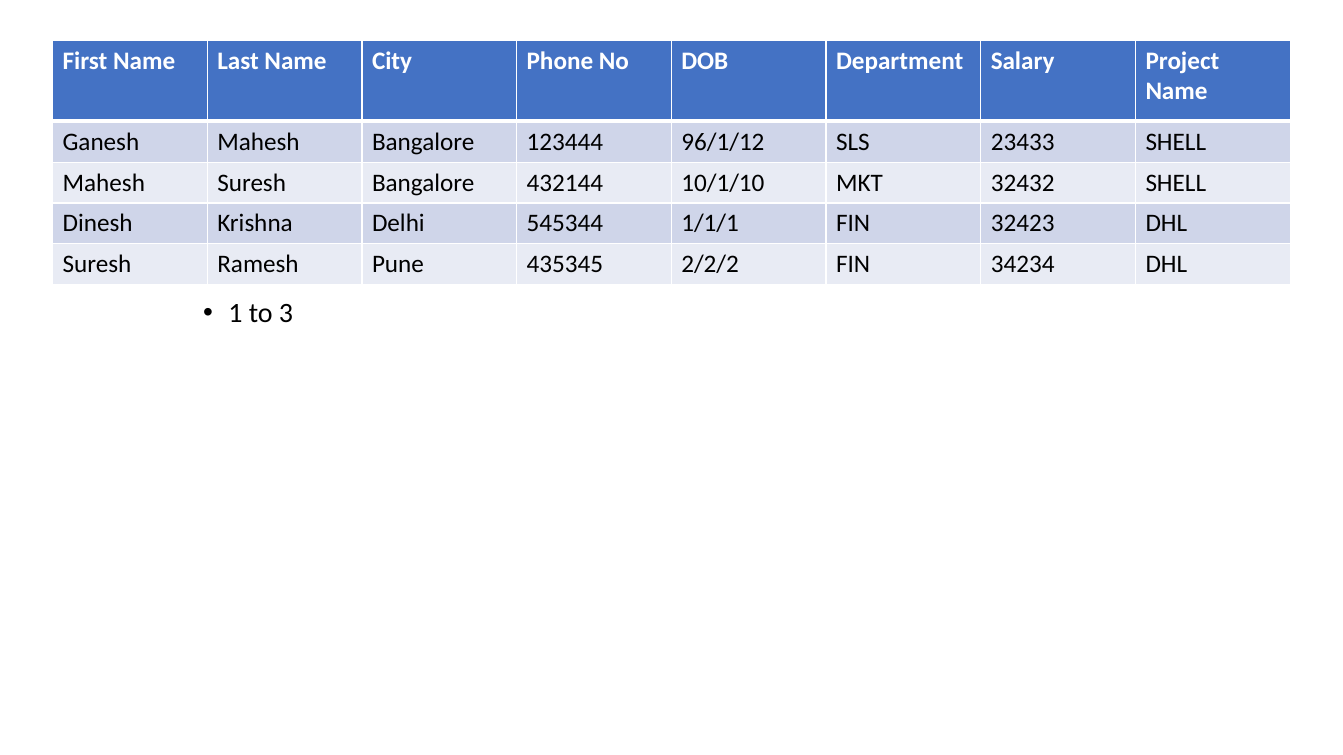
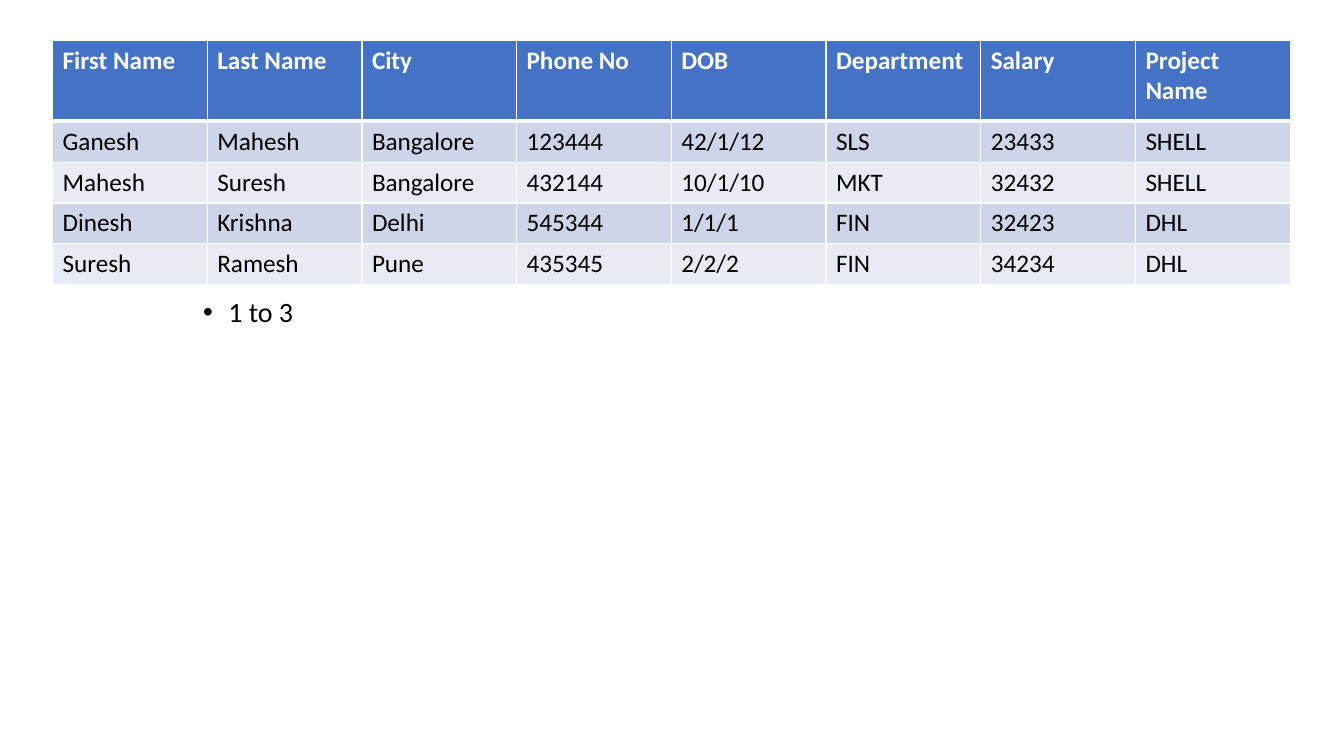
96/1/12: 96/1/12 -> 42/1/12 (723, 142)
